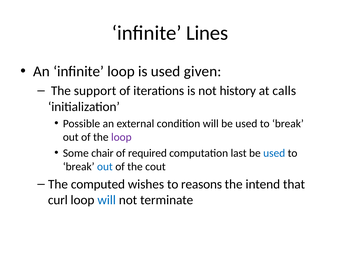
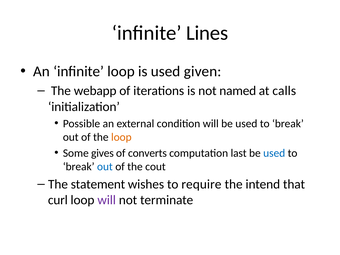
support: support -> webapp (95, 91)
history: history -> named (238, 91)
loop colour: purple -> orange (121, 137)
chair: chair -> gives (102, 153)
required: required -> converts (147, 153)
computed: computed -> statement (98, 184)
reasons: reasons -> require (201, 184)
will colour: blue -> purple (107, 200)
